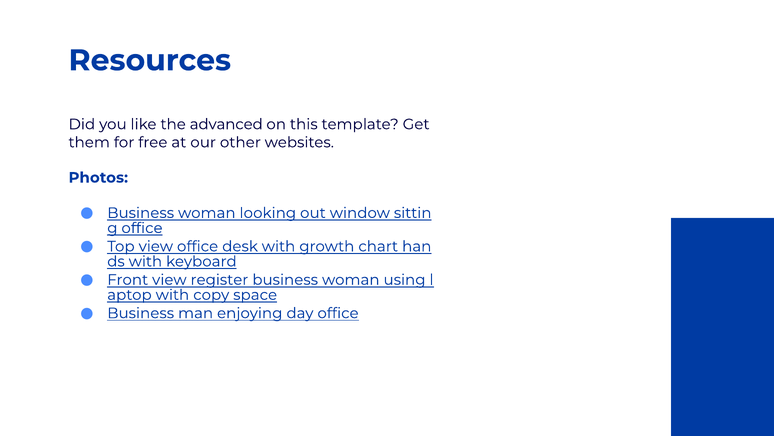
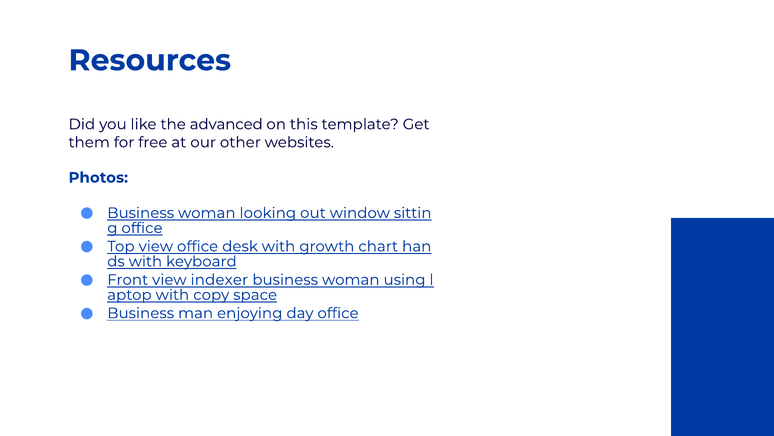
register: register -> indexer (219, 279)
